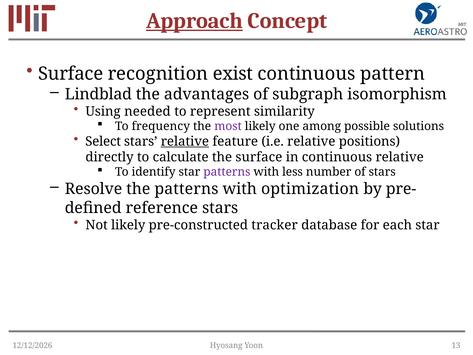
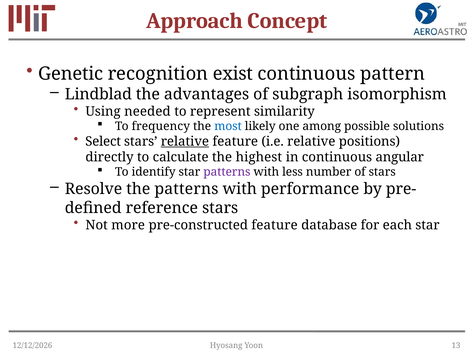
Approach underline: present -> none (194, 21)
Surface: Surface -> Genetic (71, 74)
most colour: purple -> blue (228, 126)
the surface: surface -> highest (259, 157)
continuous relative: relative -> angular (400, 157)
optimization: optimization -> performance (310, 189)
Not likely: likely -> more (128, 225)
pre-constructed tracker: tracker -> feature (275, 225)
